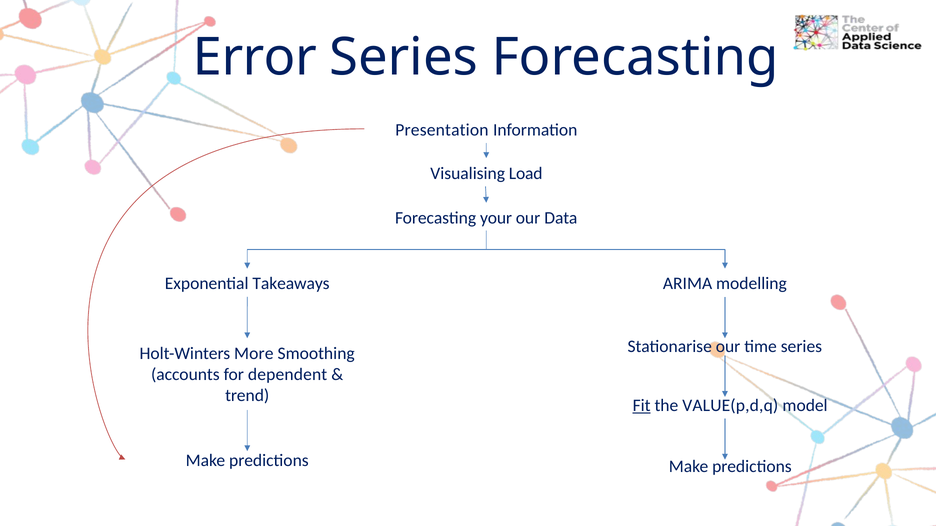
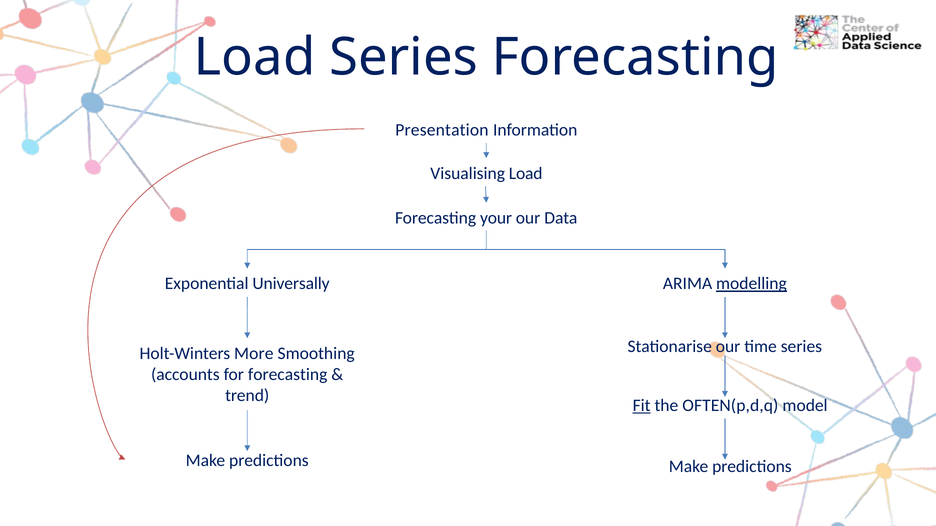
Error: Error -> Load (255, 57)
Takeaways: Takeaways -> Universally (291, 284)
modelling underline: none -> present (751, 284)
for dependent: dependent -> forecasting (288, 375)
VALUE(p,d,q: VALUE(p,d,q -> OFTEN(p,d,q (730, 406)
